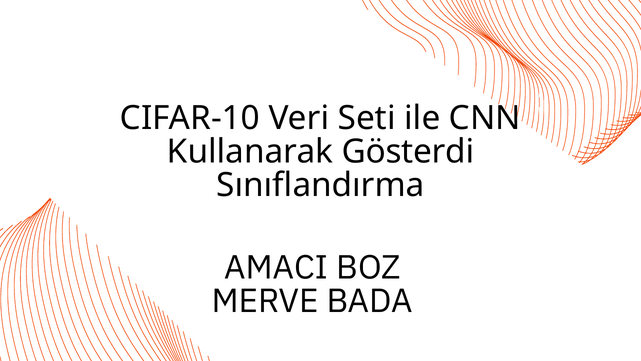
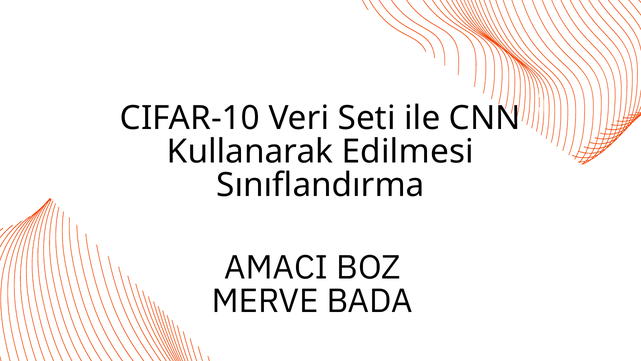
Gösterdi: Gösterdi -> Edilmesi (408, 152)
